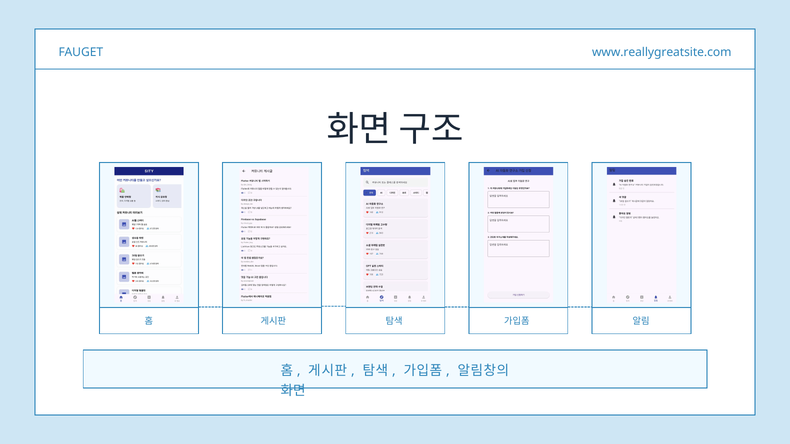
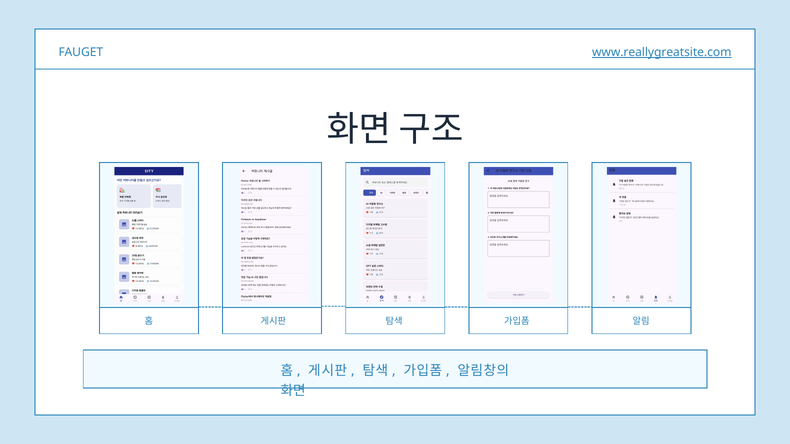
www.reallygreatsite.com underline: none -> present (662, 52)
